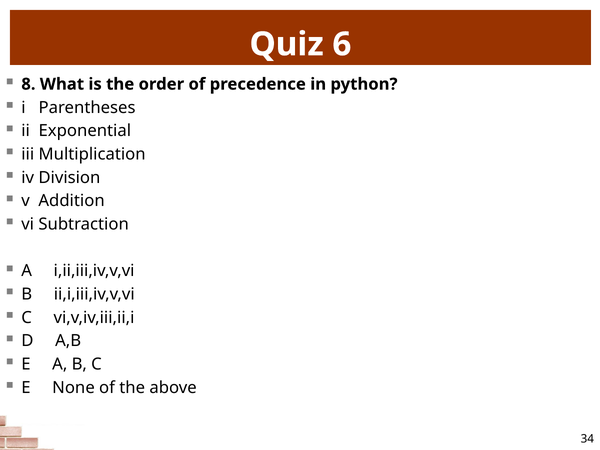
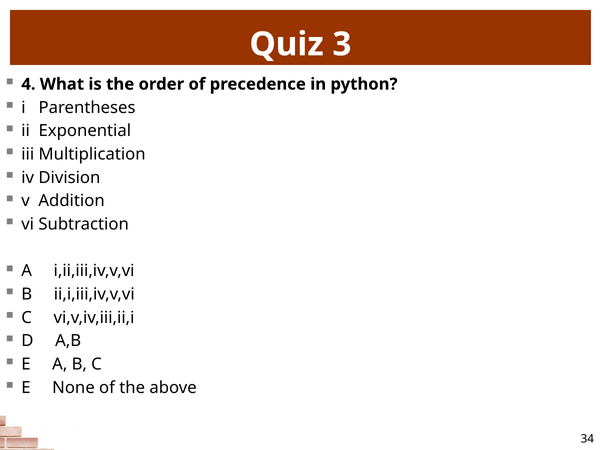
6: 6 -> 3 (342, 44)
8: 8 -> 4 (28, 84)
